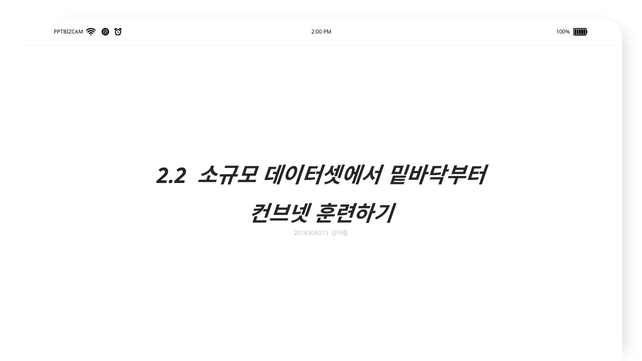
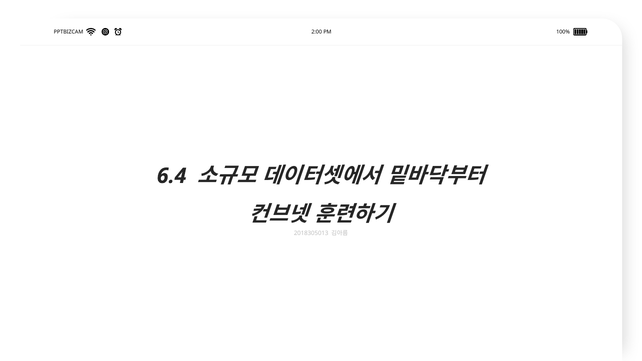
2.2: 2.2 -> 6.4 (172, 176)
